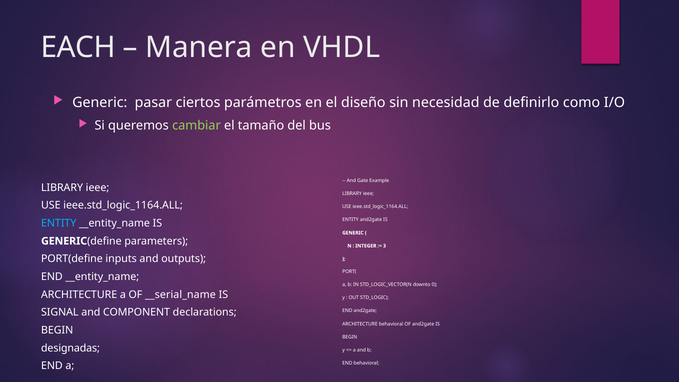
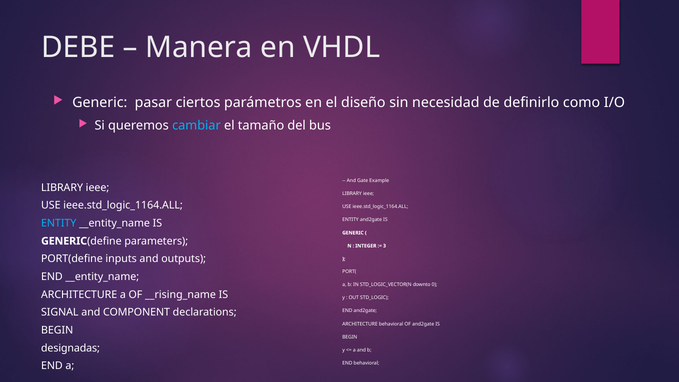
EACH: EACH -> DEBE (78, 48)
cambiar colour: light green -> light blue (196, 126)
__serial_name: __serial_name -> __rising_name (180, 294)
